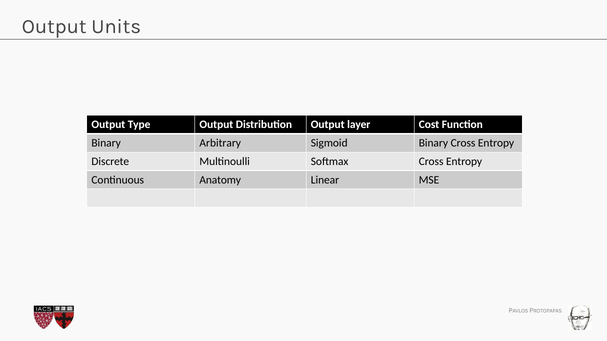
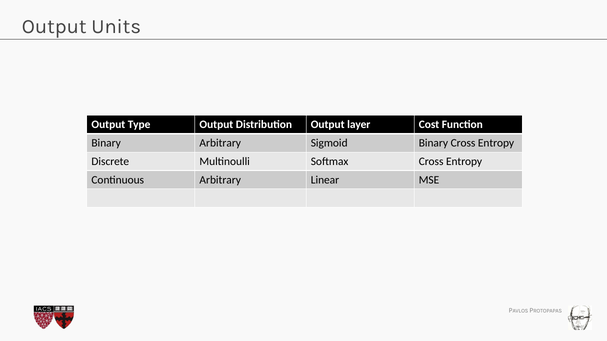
Continuous Anatomy: Anatomy -> Arbitrary (220, 180)
